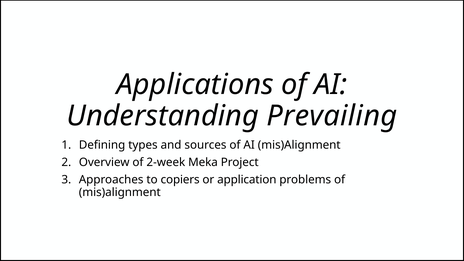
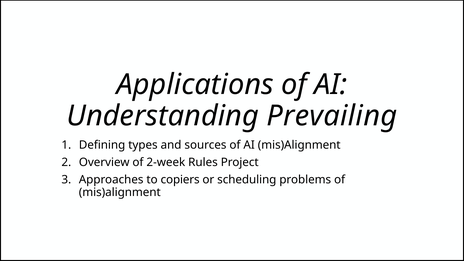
Meka: Meka -> Rules (203, 162)
application: application -> scheduling (247, 180)
